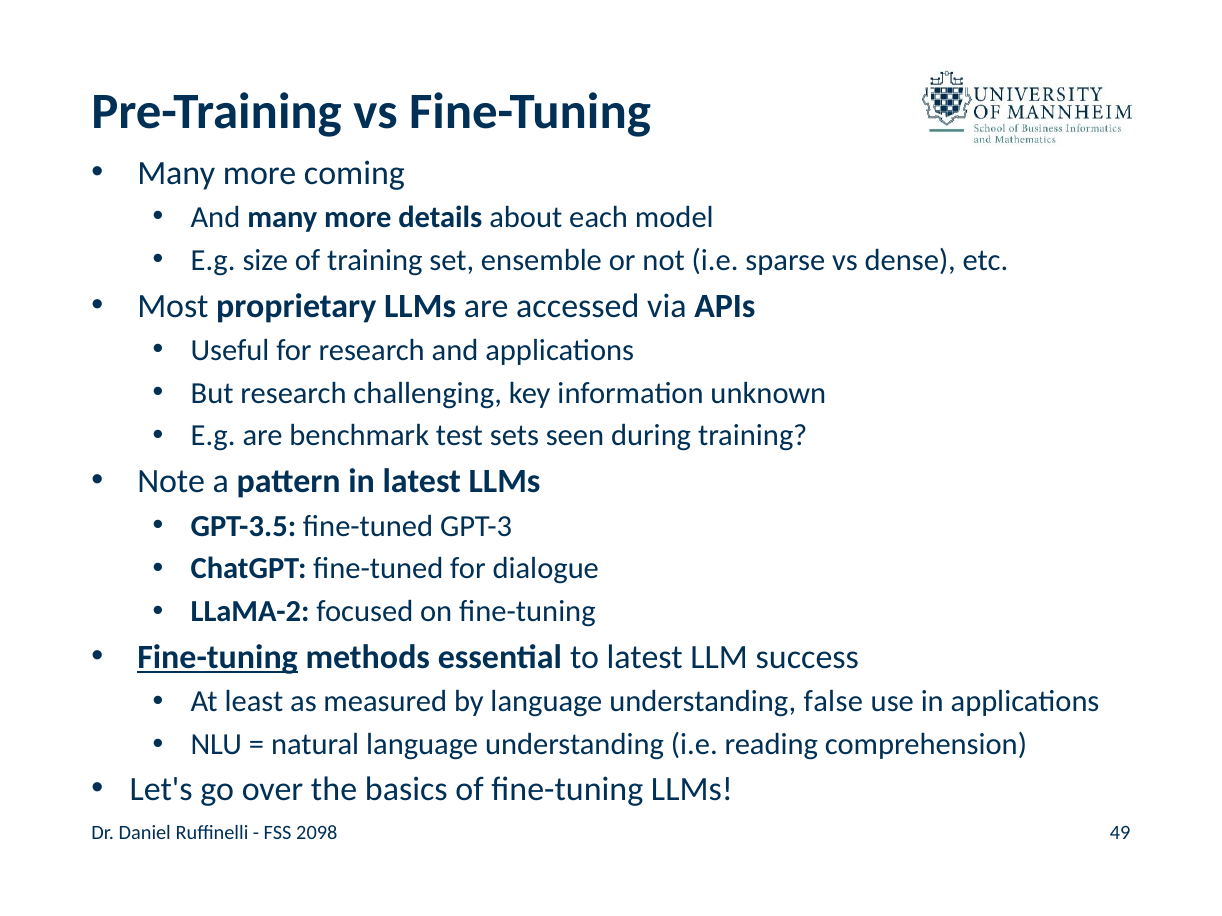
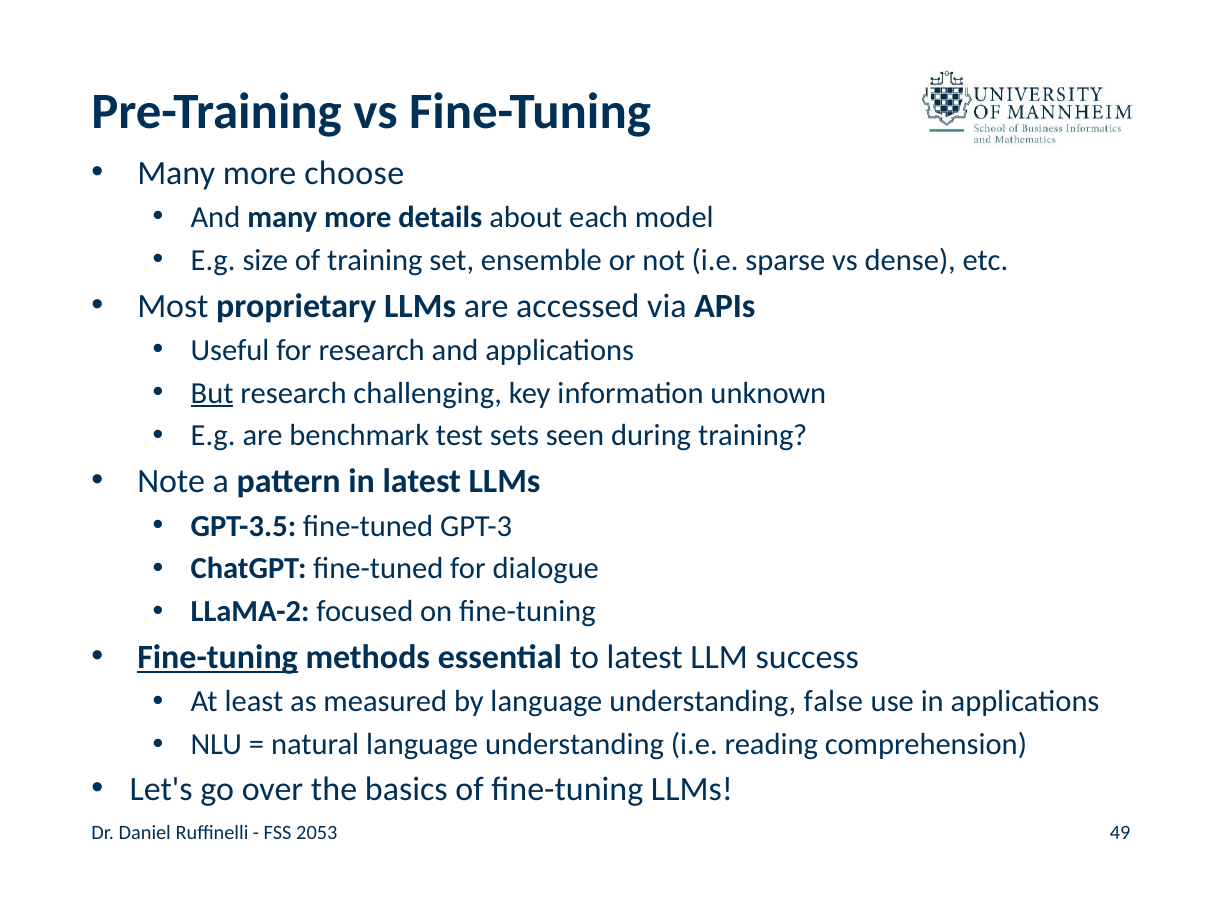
coming: coming -> choose (354, 173)
But underline: none -> present (212, 393)
2098: 2098 -> 2053 (317, 833)
